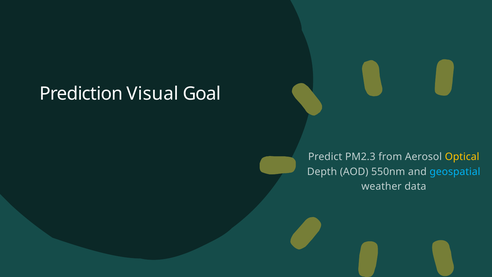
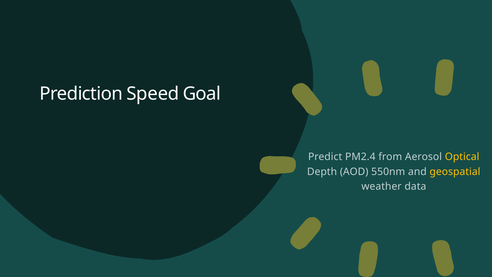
Visual: Visual -> Speed (153, 94)
PM2.3: PM2.3 -> PM2.4 (360, 157)
geospatial colour: light blue -> yellow (455, 172)
